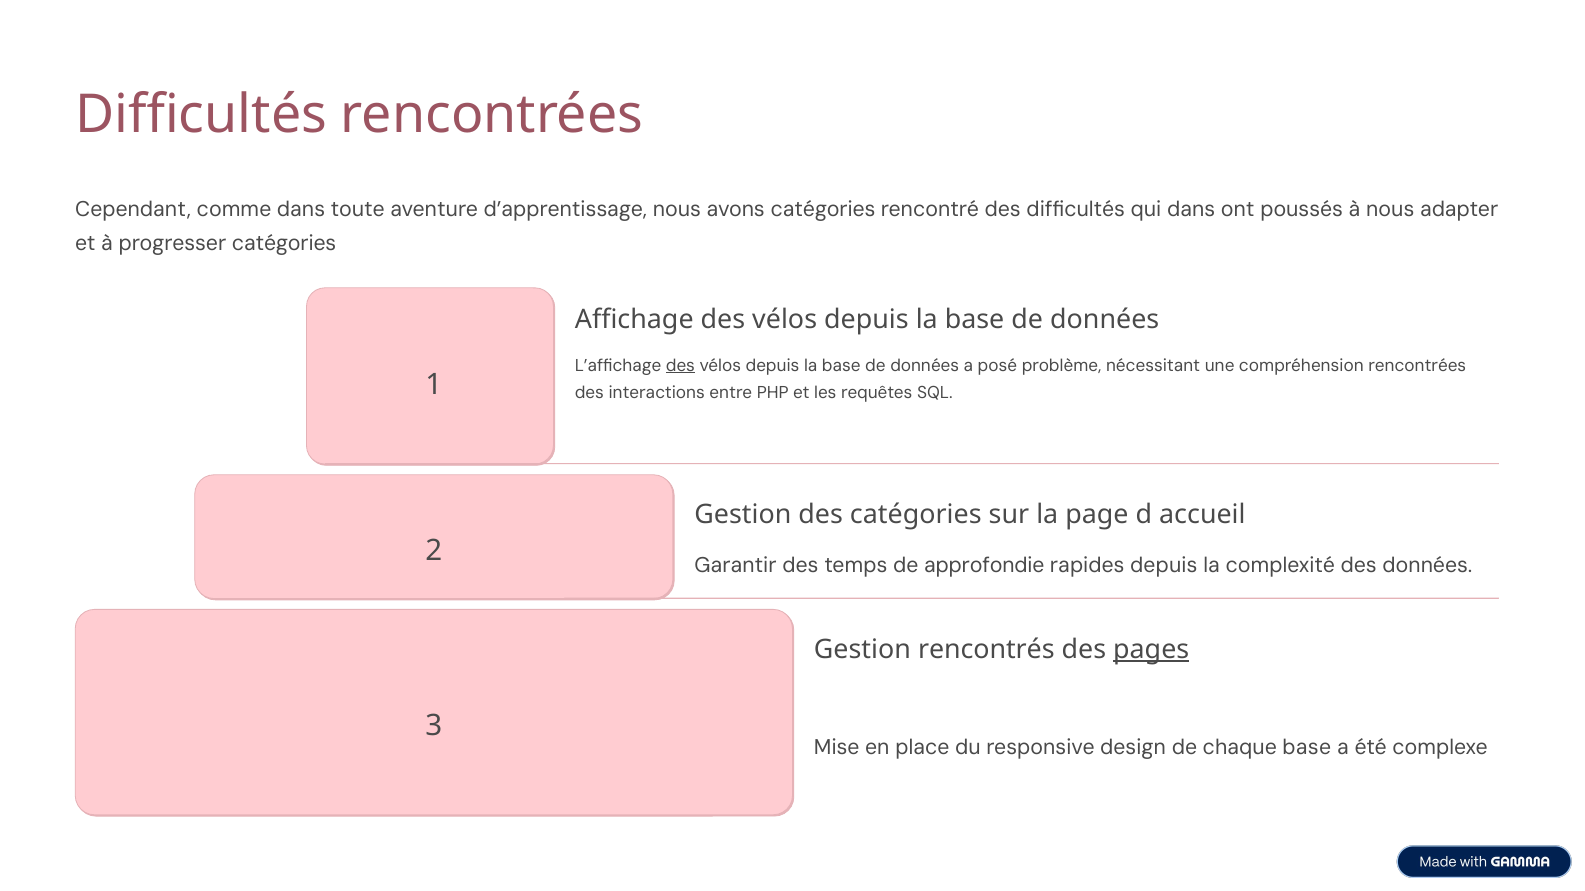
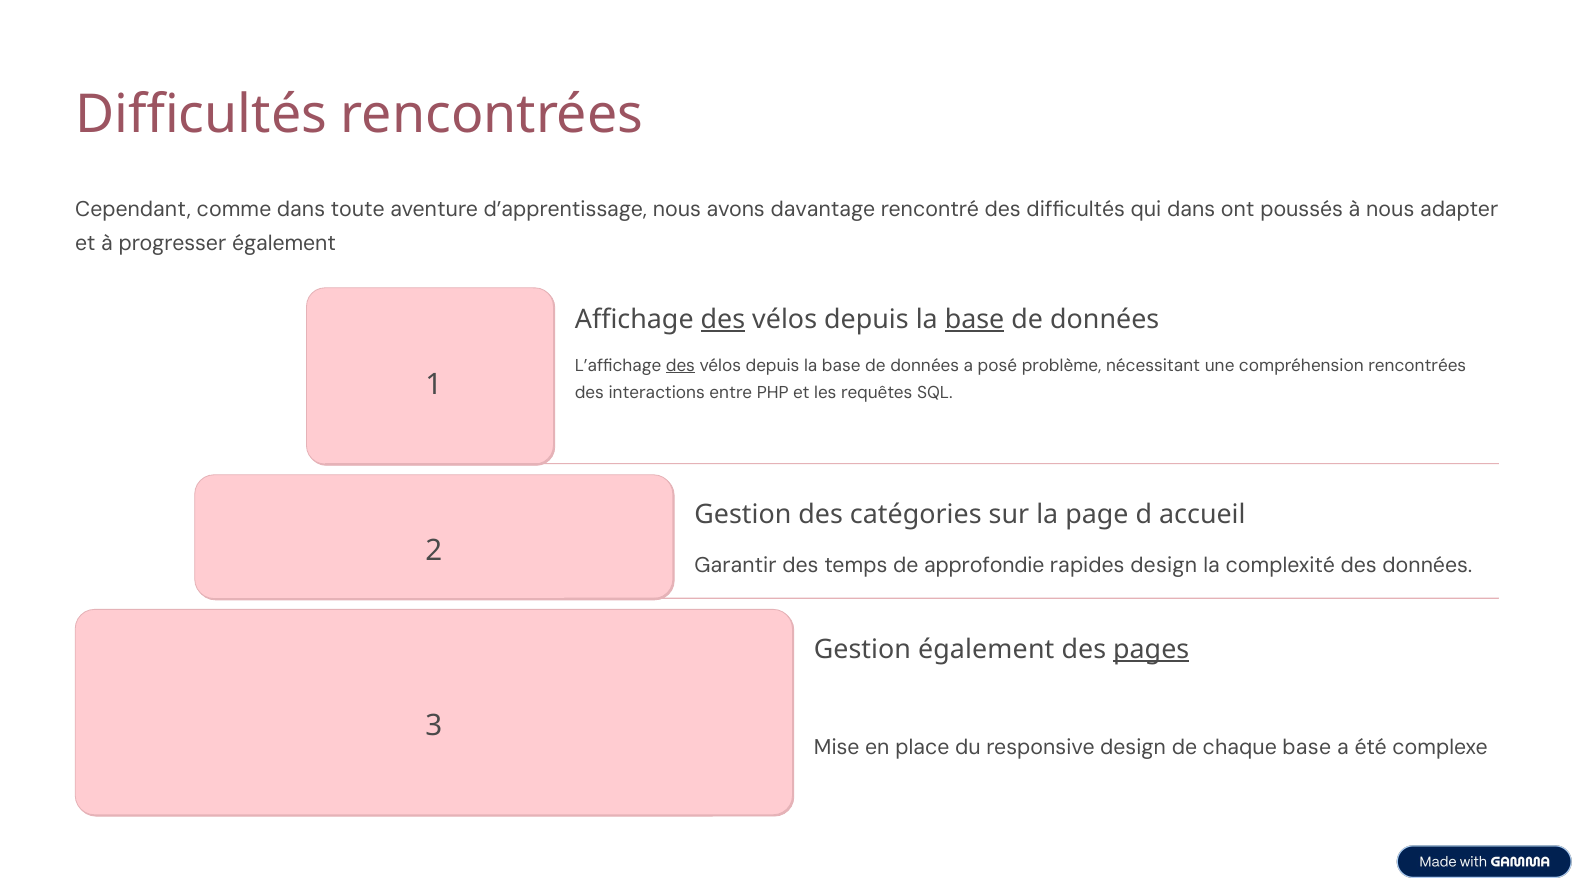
avons catégories: catégories -> davantage (823, 209)
progresser catégories: catégories -> également (284, 244)
des underline: none -> present (723, 320)
base underline: none -> present (975, 320)
rapides depuis: depuis -> design (1164, 566)
Gestion rencontrés: rencontrés -> également (986, 650)
